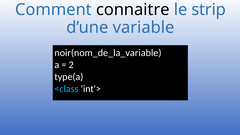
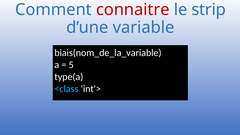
connaitre colour: black -> red (133, 10)
noir(nom_de_la_variable: noir(nom_de_la_variable -> biais(nom_de_la_variable (108, 53)
2: 2 -> 5 (71, 65)
